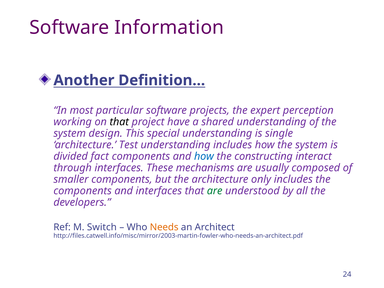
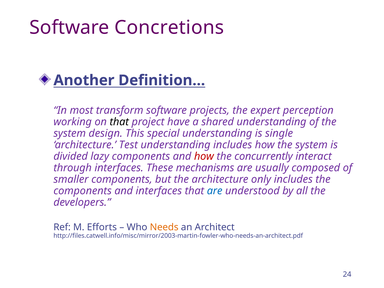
Information: Information -> Concretions (169, 28)
particular: particular -> transform (120, 110)
fact: fact -> lazy (100, 156)
how colour: blue -> red (204, 156)
constructing: constructing -> concurrently (264, 156)
are colour: green -> blue (215, 191)
Switch: Switch -> Efforts (102, 227)
